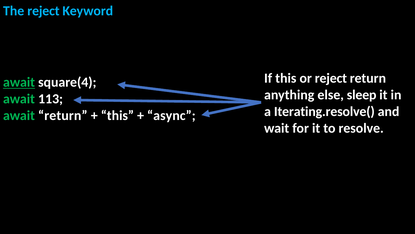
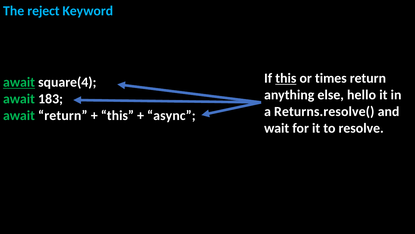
this underline: none -> present (286, 78)
or reject: reject -> times (331, 78)
sleep: sleep -> hello (362, 95)
113: 113 -> 183 (50, 99)
Iterating.resolve(: Iterating.resolve( -> Returns.resolve( (324, 111)
